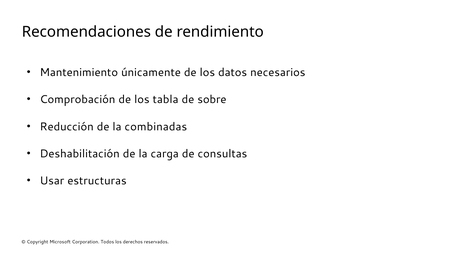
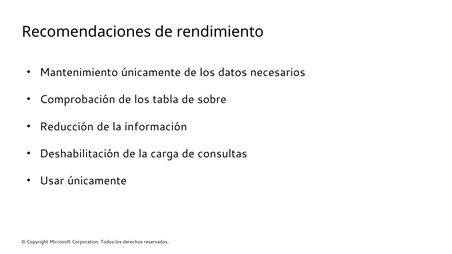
combinadas: combinadas -> información (156, 127)
Usar estructuras: estructuras -> únicamente (97, 181)
